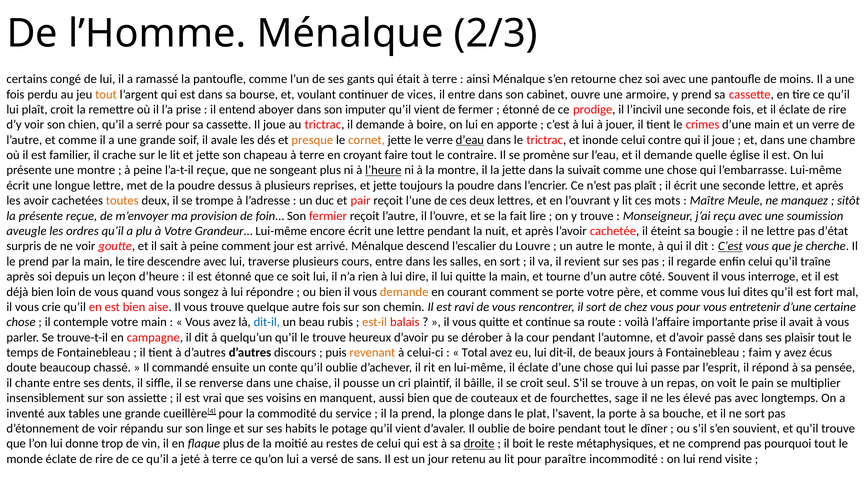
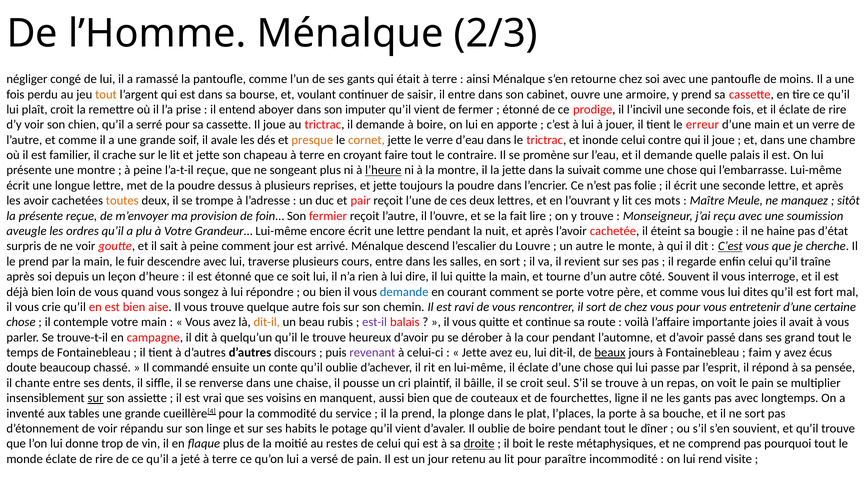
certains: certains -> négliger (27, 79)
vices: vices -> saisir (422, 94)
crimes: crimes -> erreur (702, 125)
d’eau underline: present -> none (470, 140)
église: église -> palais (745, 155)
pas plaît: plaît -> folie (645, 185)
ne lettre: lettre -> haine (781, 231)
le tire: tire -> fuir (136, 261)
demande colour: orange -> blue (404, 292)
dit-il colour: blue -> orange (267, 322)
est-il colour: orange -> purple (375, 322)
importante prise: prise -> joies (765, 322)
plaisir: plaisir -> grand (800, 337)
revenant colour: orange -> purple (372, 352)
Total: Total -> Jette (474, 352)
beaux underline: none -> present (610, 352)
sur underline: none -> present (96, 398)
sage: sage -> ligne (627, 398)
les élevé: élevé -> gants (697, 398)
l’savent: l’savent -> l’places (573, 413)
de sans: sans -> pain (369, 459)
